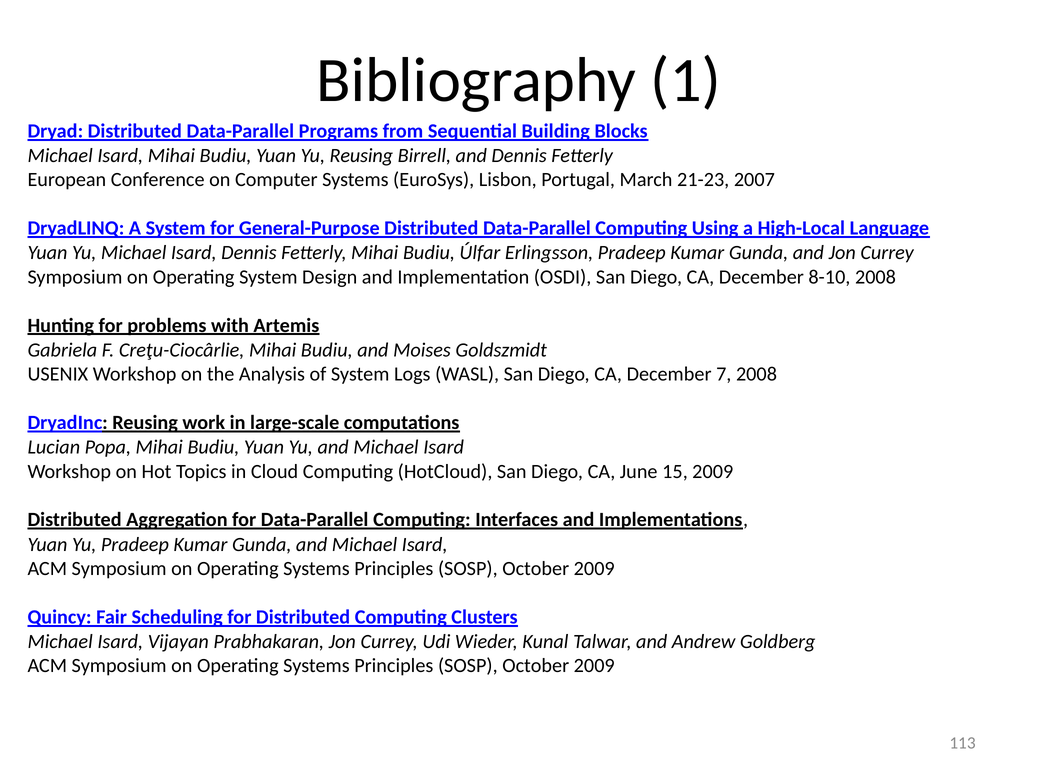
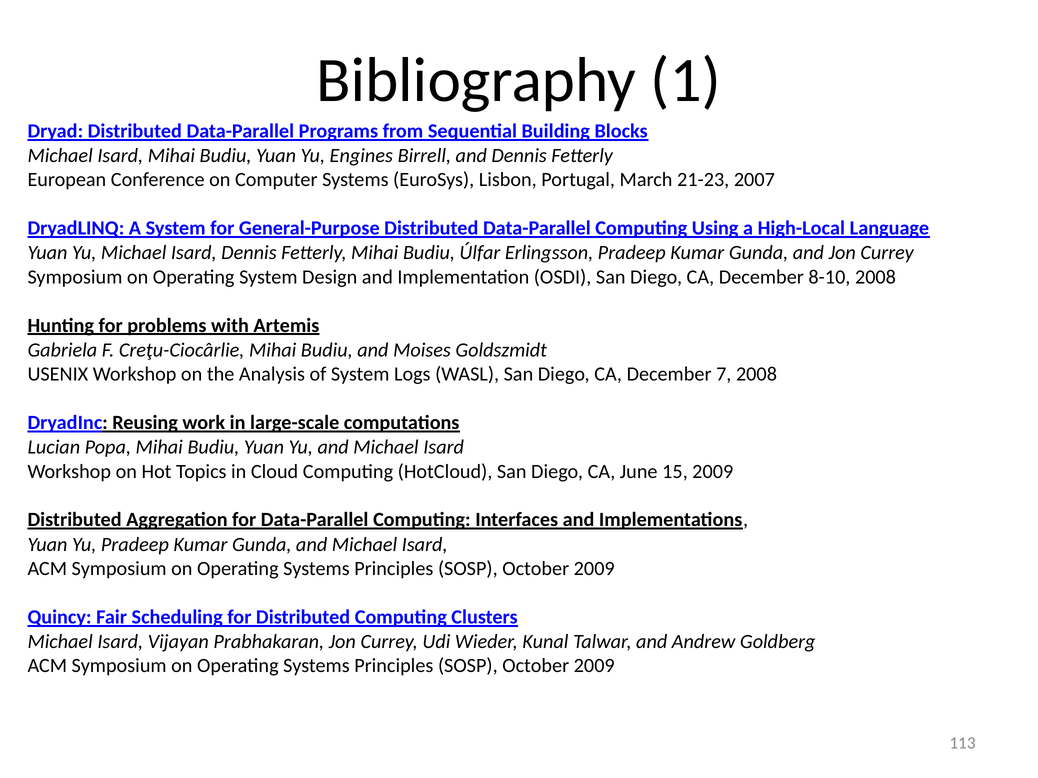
Yu Reusing: Reusing -> Engines (361, 156)
